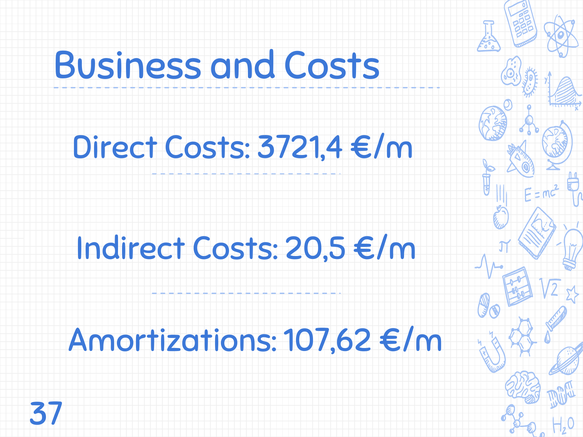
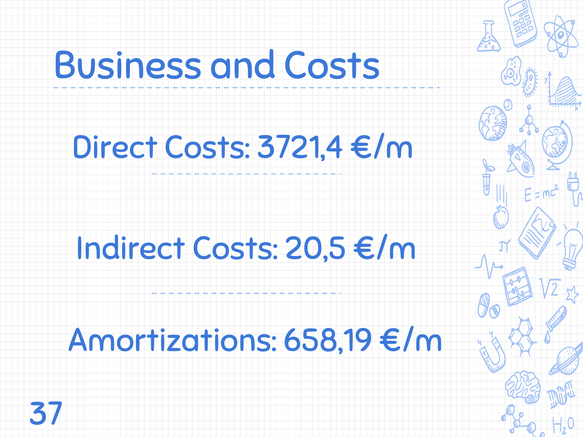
107,62: 107,62 -> 658,19 (328, 341)
